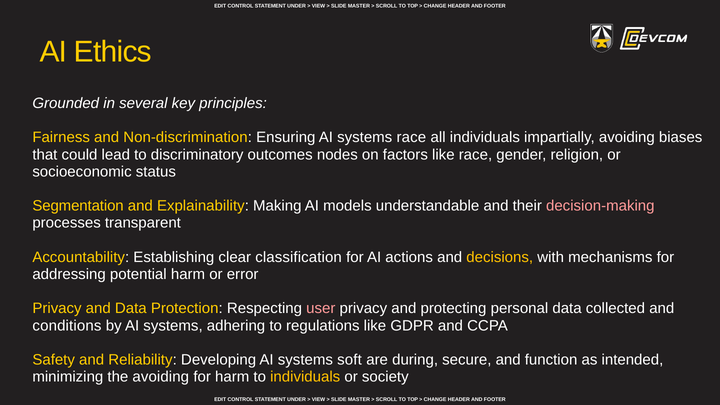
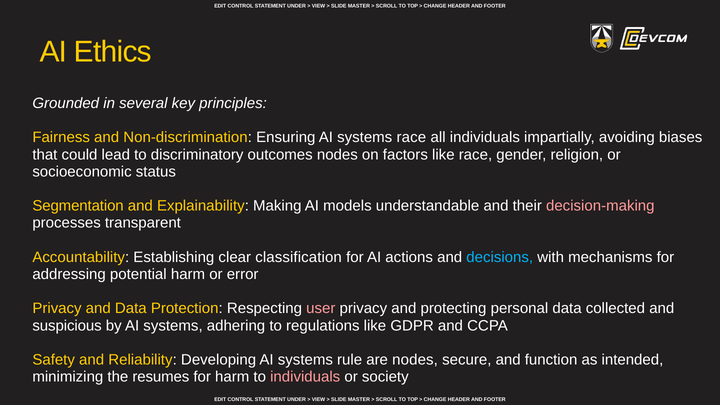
decisions colour: yellow -> light blue (500, 257)
conditions: conditions -> suspicious (67, 326)
soft: soft -> rule (350, 360)
are during: during -> nodes (415, 360)
the avoiding: avoiding -> resumes (161, 377)
individuals colour: yellow -> pink (305, 377)
